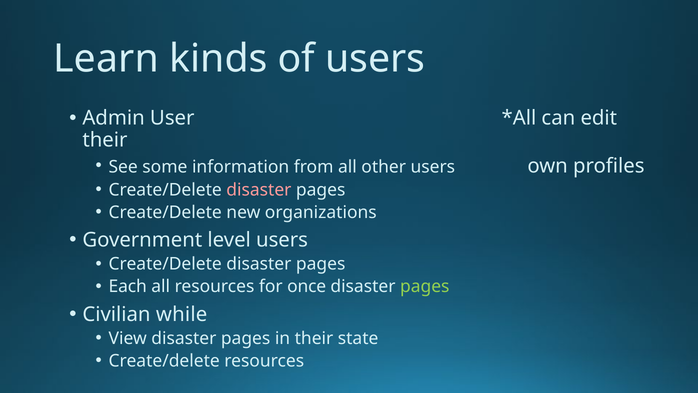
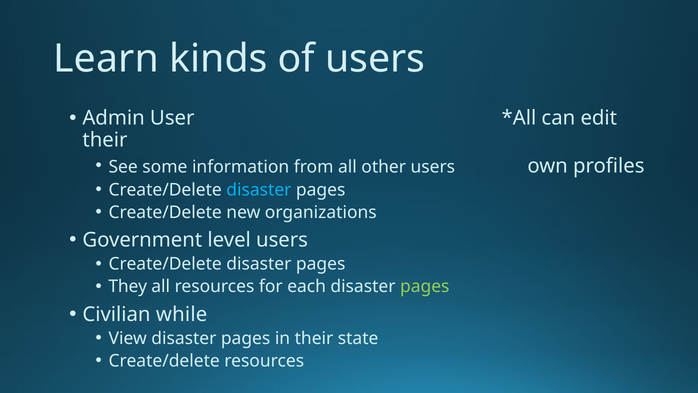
disaster colour: pink -> light blue (259, 190)
Each: Each -> They (128, 286)
once: once -> each (307, 286)
